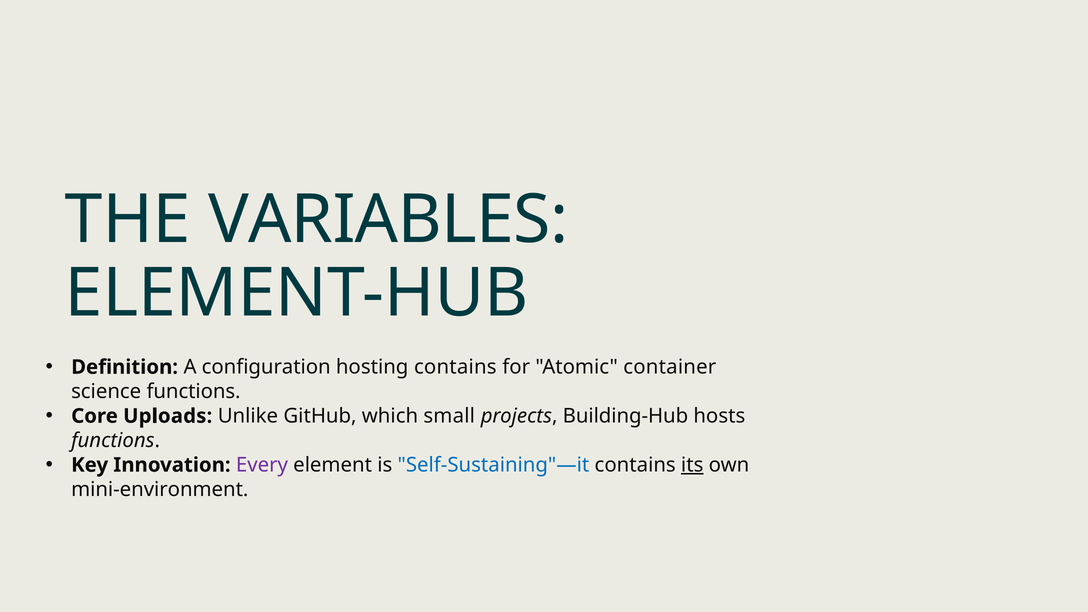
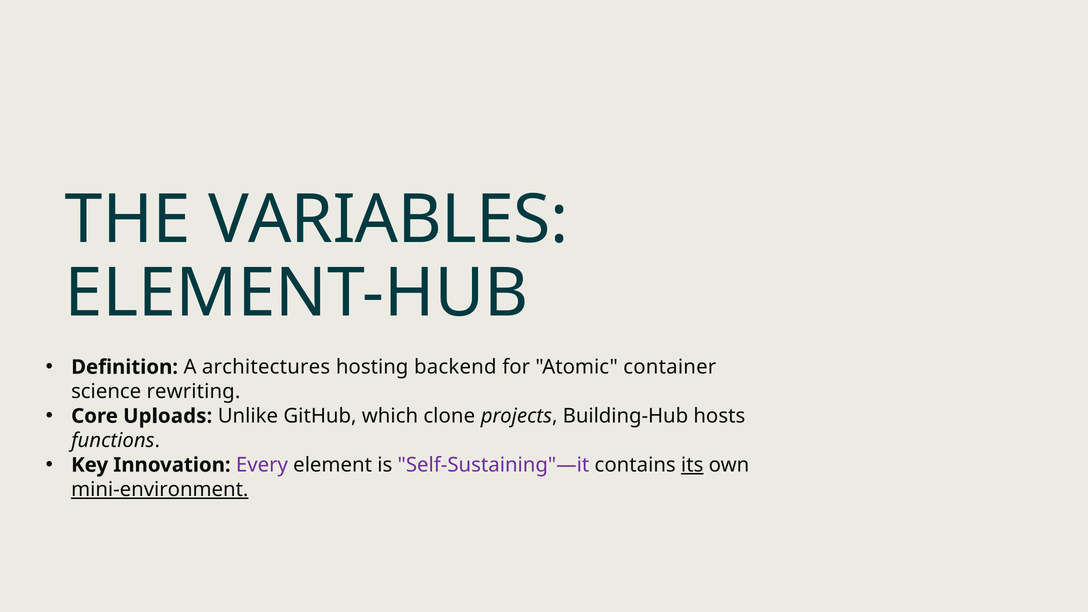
configuration: configuration -> architectures (266, 367)
hosting contains: contains -> backend (455, 367)
science functions: functions -> rewriting (193, 392)
small: small -> clone (449, 416)
Self-Sustaining"—it colour: blue -> purple (493, 465)
mini-environment underline: none -> present (160, 489)
